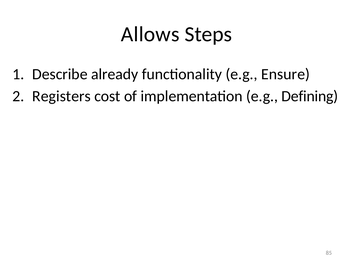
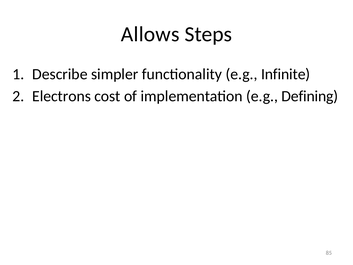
already: already -> simpler (115, 74)
Ensure: Ensure -> Infinite (286, 74)
Registers: Registers -> Electrons (62, 96)
